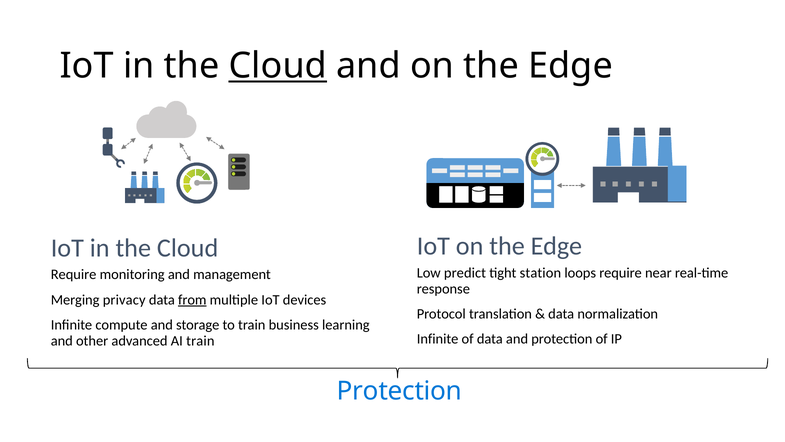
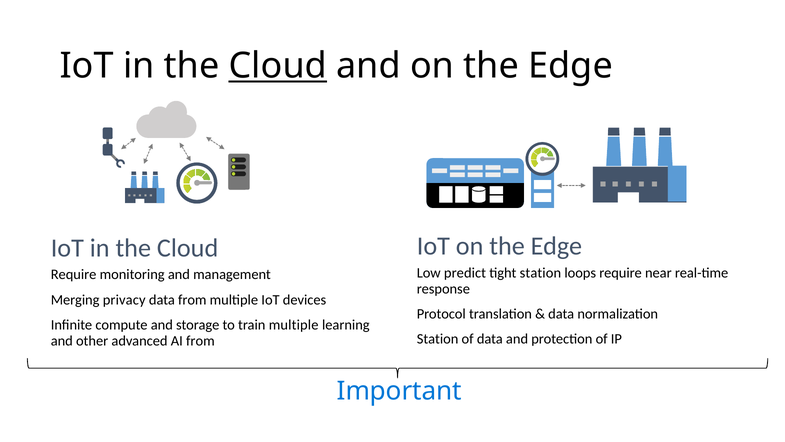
from underline: present -> none (192, 300)
train business: business -> multiple (294, 325)
Infinite: Infinite -> Station (438, 339)
AI train: train -> from (200, 340)
Protection: Protection -> Important (399, 391)
